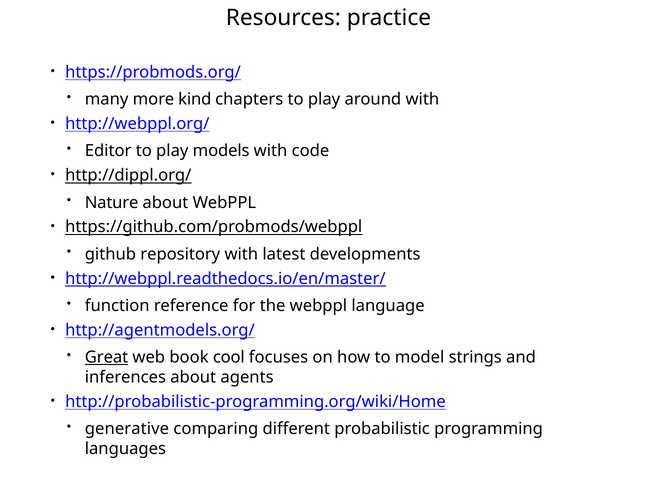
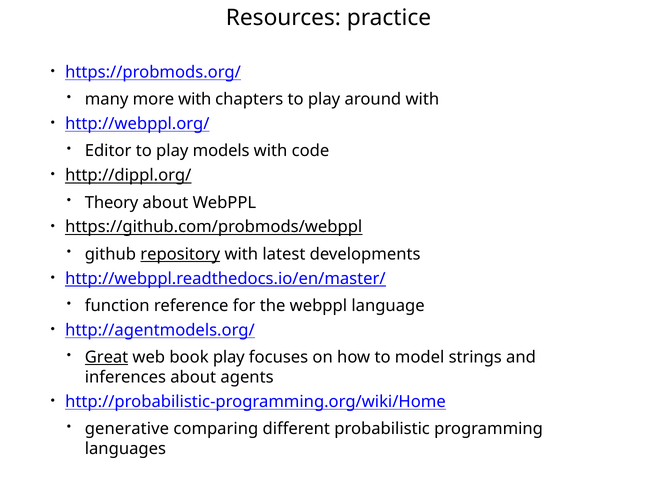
more kind: kind -> with (195, 99)
Nature: Nature -> Theory (112, 202)
repository underline: none -> present (180, 254)
book cool: cool -> play (229, 357)
